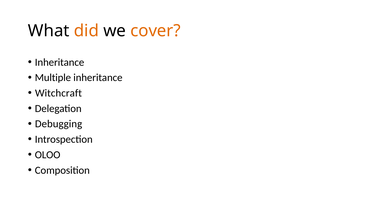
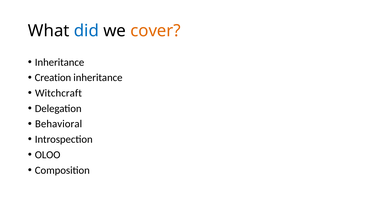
did colour: orange -> blue (86, 31)
Multiple: Multiple -> Creation (53, 77)
Debugging: Debugging -> Behavioral (59, 124)
